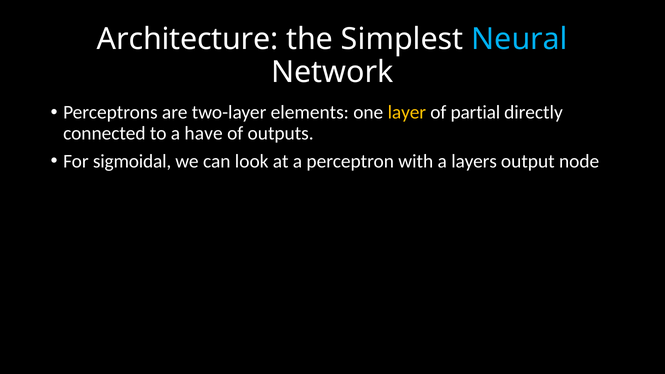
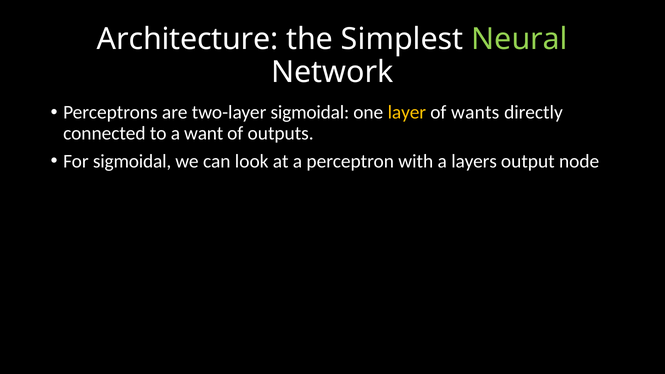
Neural colour: light blue -> light green (519, 39)
two-layer elements: elements -> sigmoidal (310, 112)
partial: partial -> wants (475, 112)
have: have -> want (204, 133)
